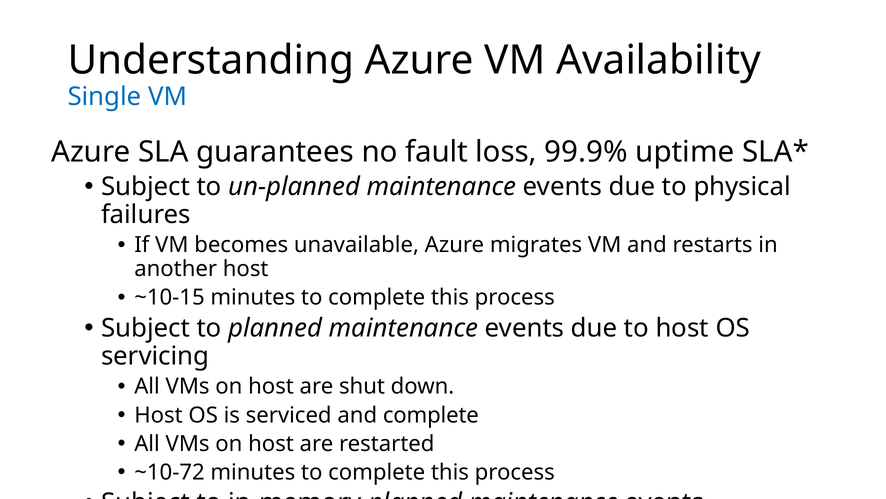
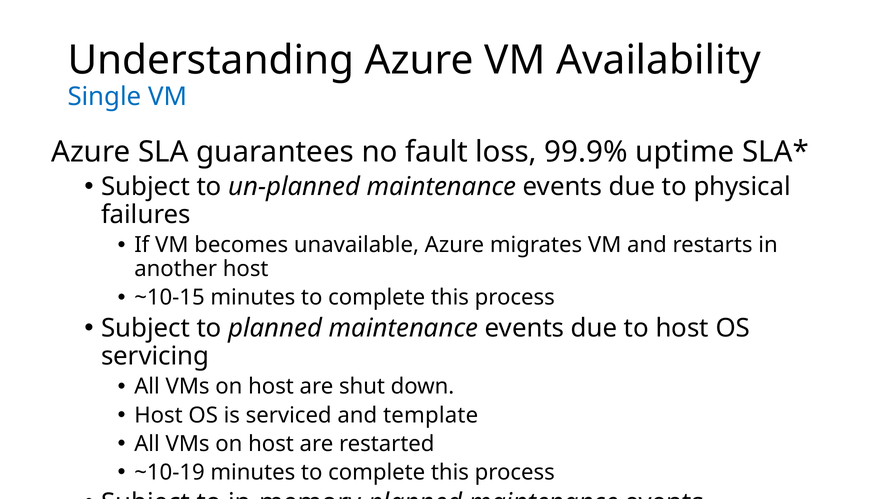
and complete: complete -> template (431, 415)
~10-72: ~10-72 -> ~10-19 (170, 472)
